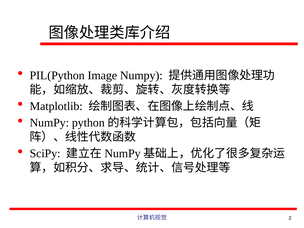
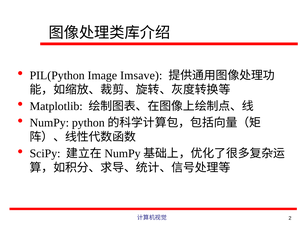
Image Numpy: Numpy -> Imsave (141, 75)
